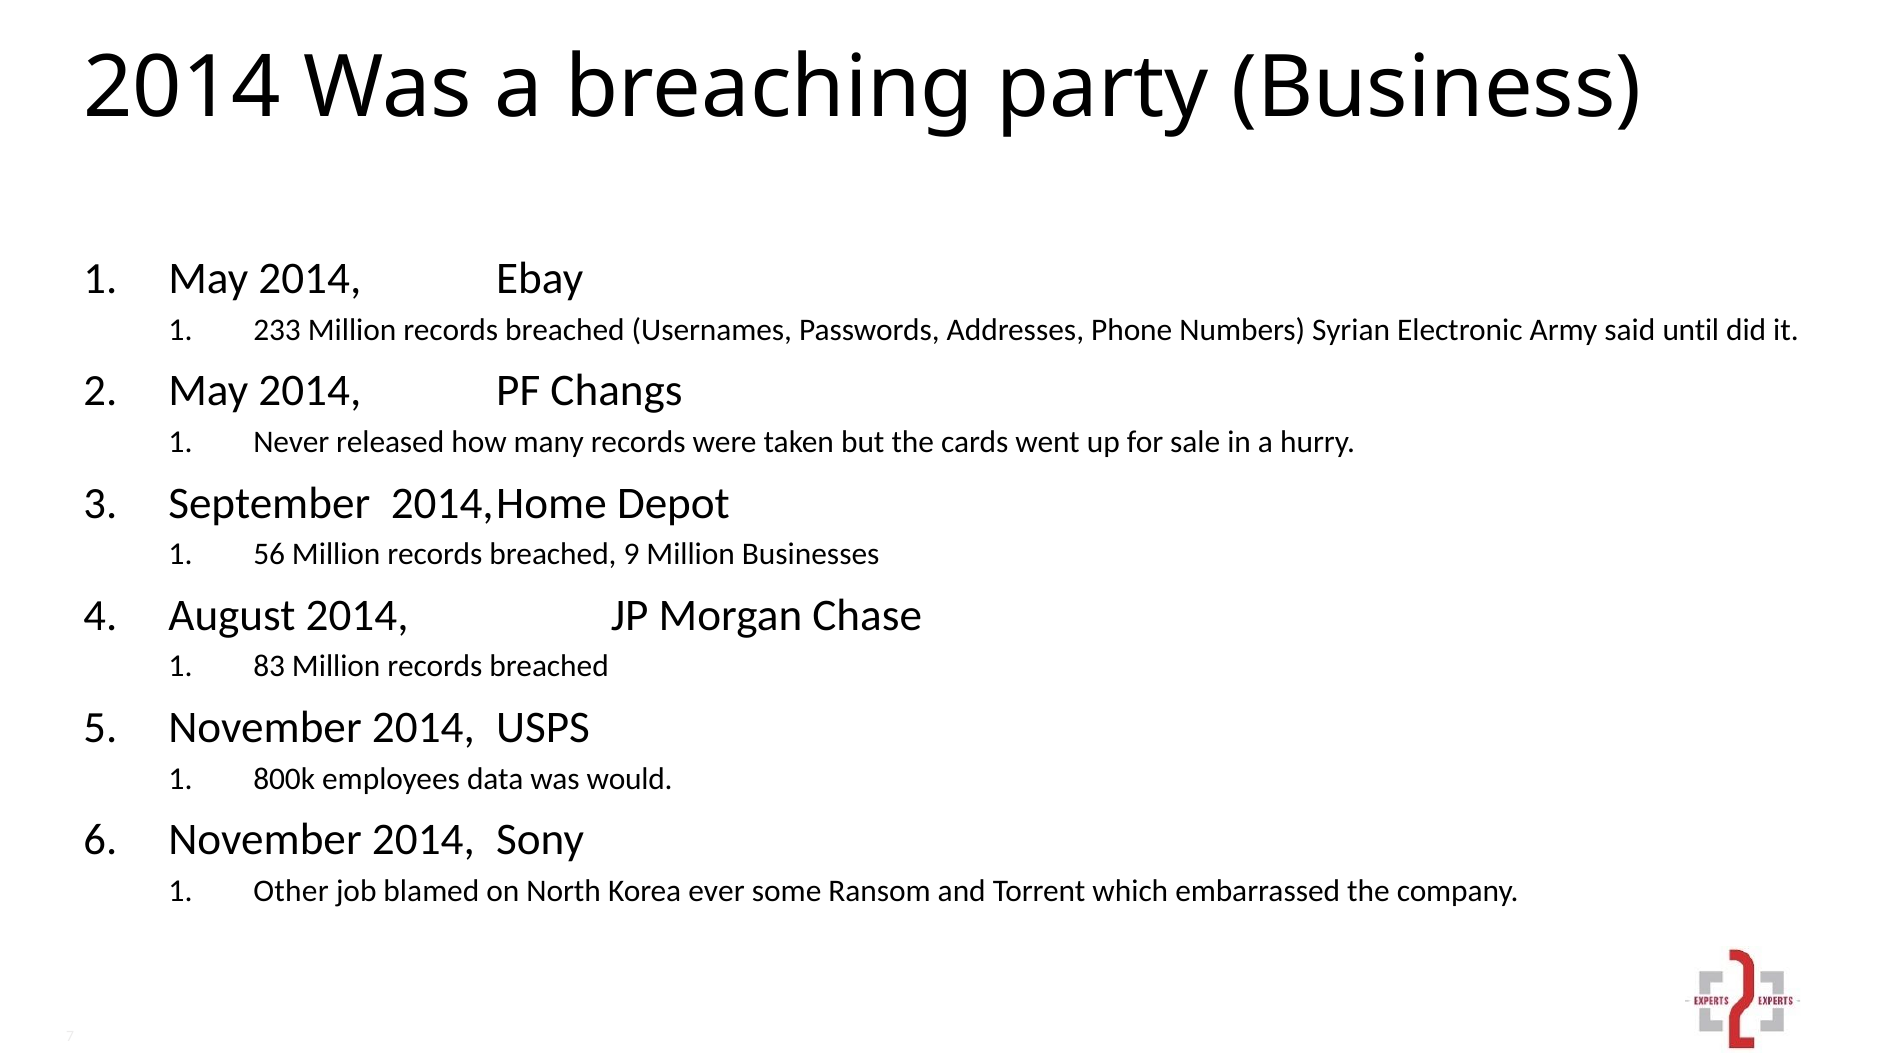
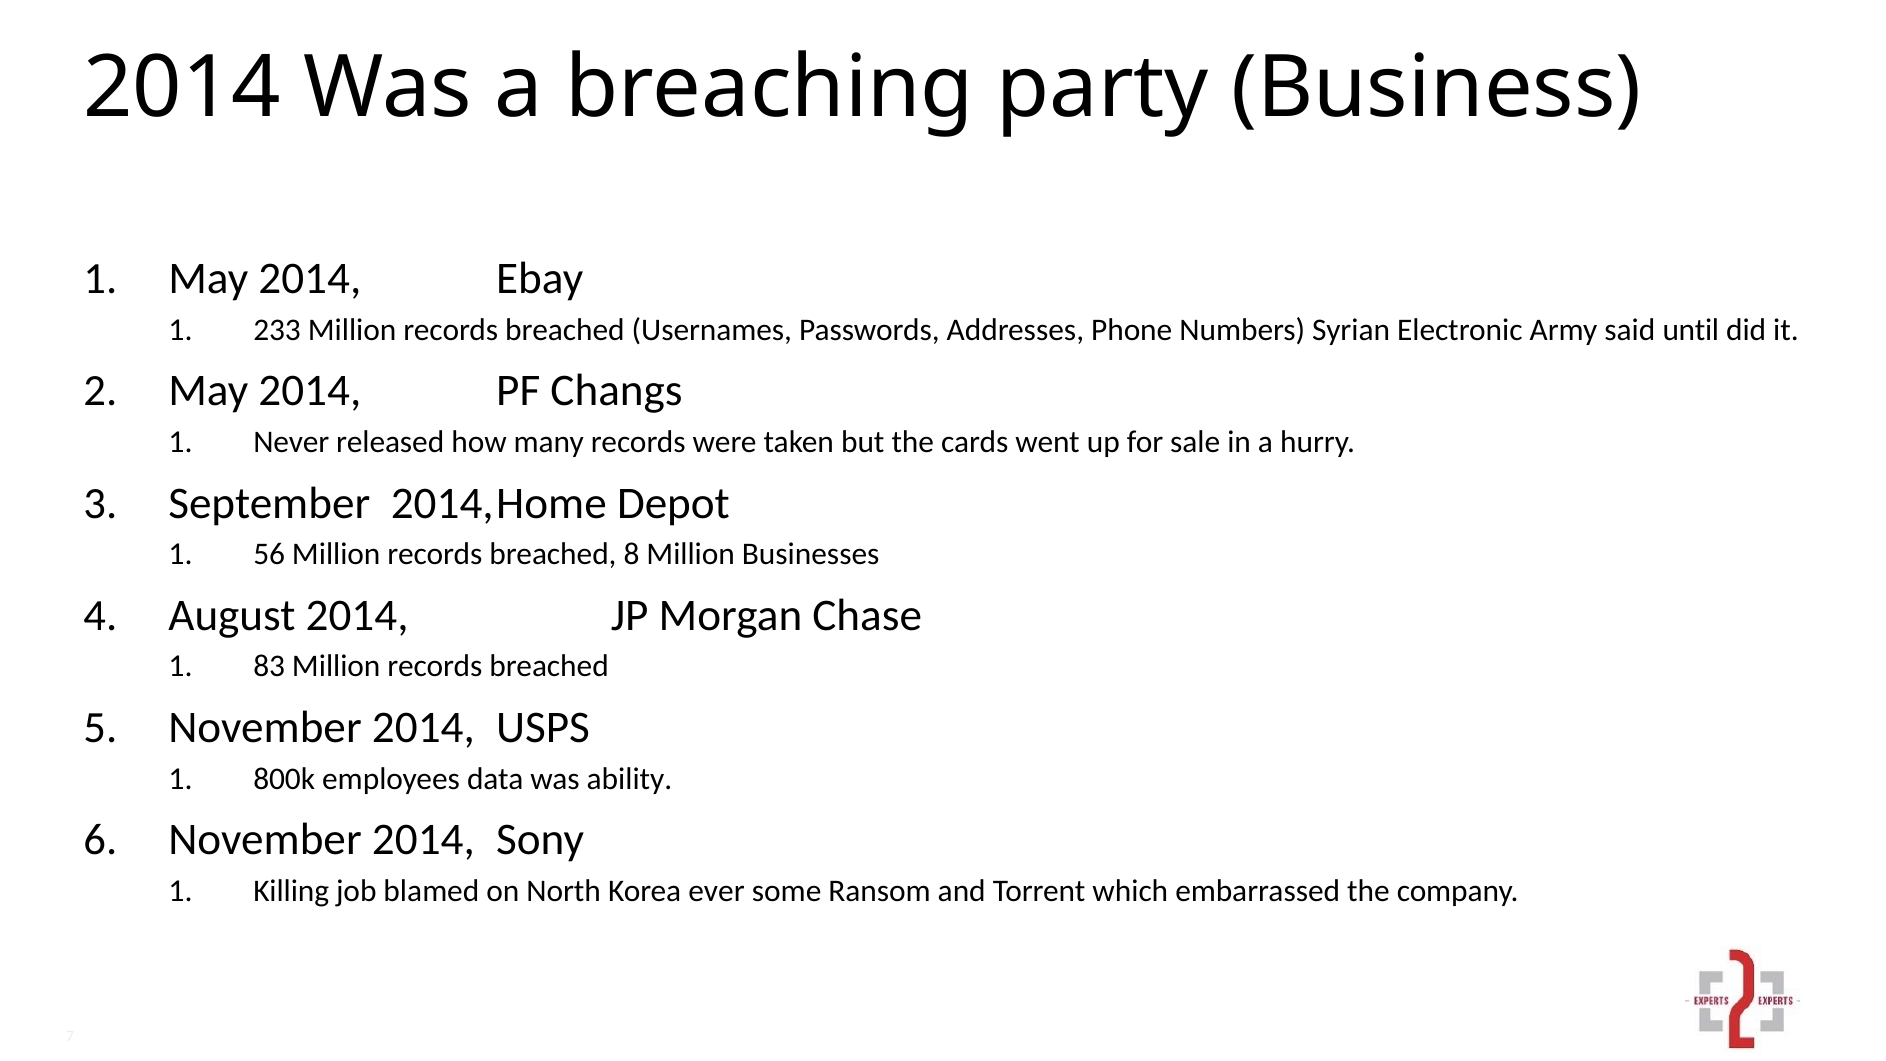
9: 9 -> 8 (632, 554)
would: would -> ability (629, 779)
Other: Other -> Killing (291, 891)
